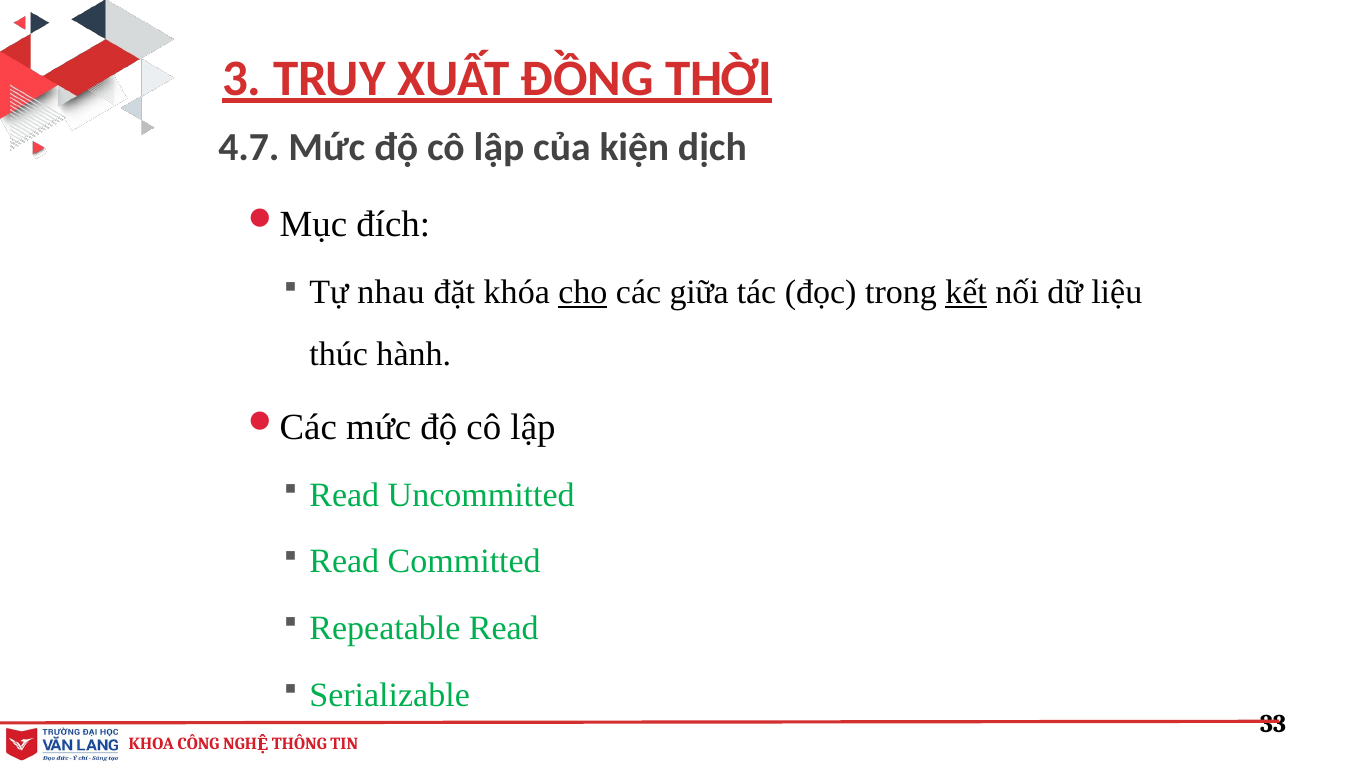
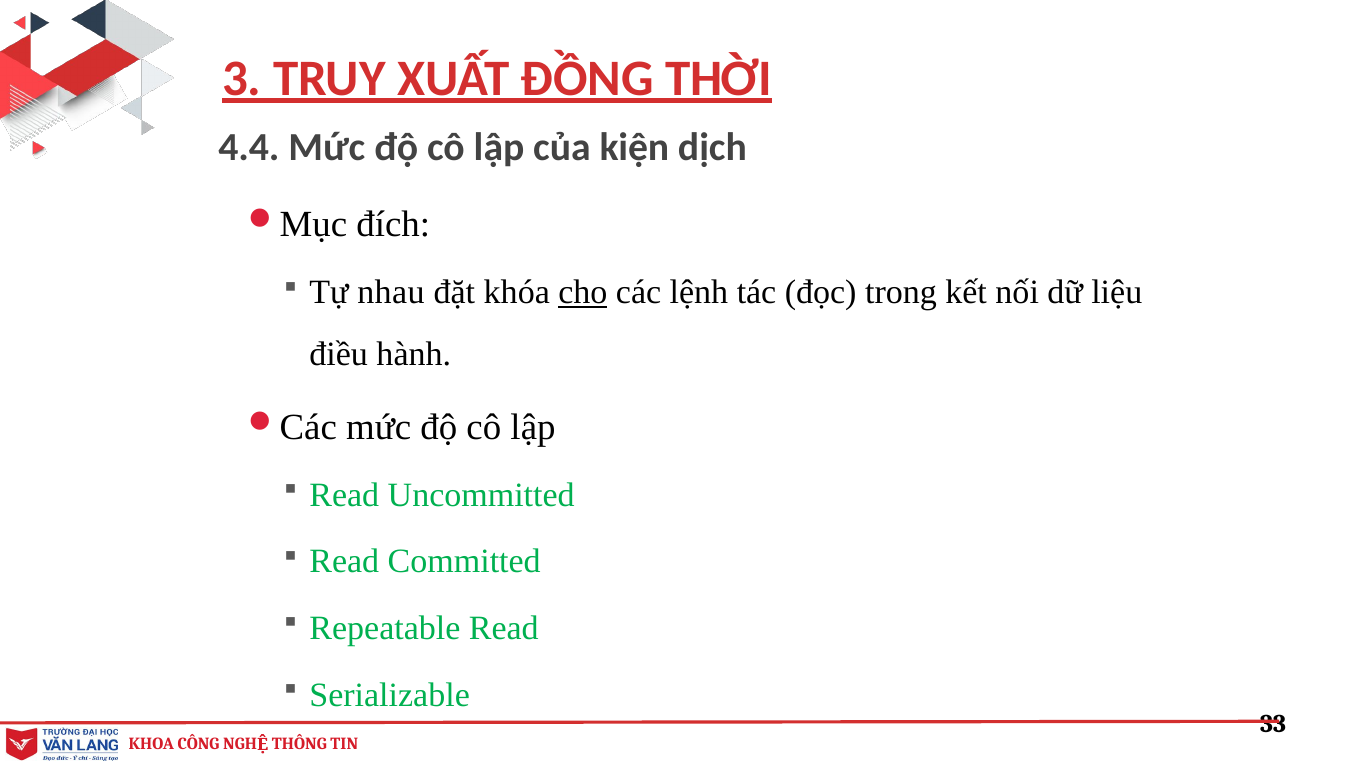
4.7: 4.7 -> 4.4 (249, 147)
giữa: giữa -> lệnh (699, 293)
kết underline: present -> none (966, 293)
thúc: thúc -> điều (339, 354)
